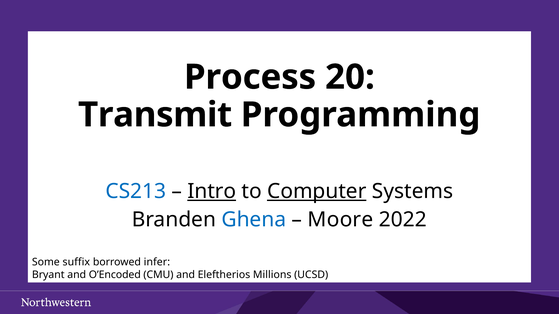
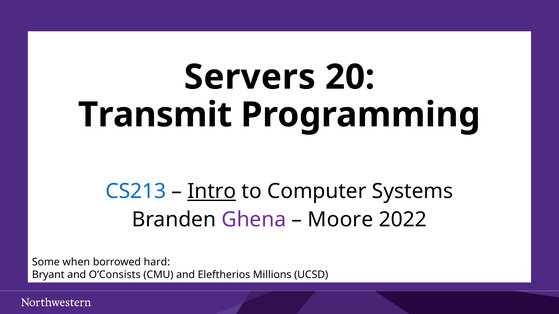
Process: Process -> Servers (250, 77)
Computer underline: present -> none (317, 192)
Ghena colour: blue -> purple (254, 220)
suffix: suffix -> when (76, 262)
infer: infer -> hard (157, 262)
O’Encoded: O’Encoded -> O’Consists (115, 275)
